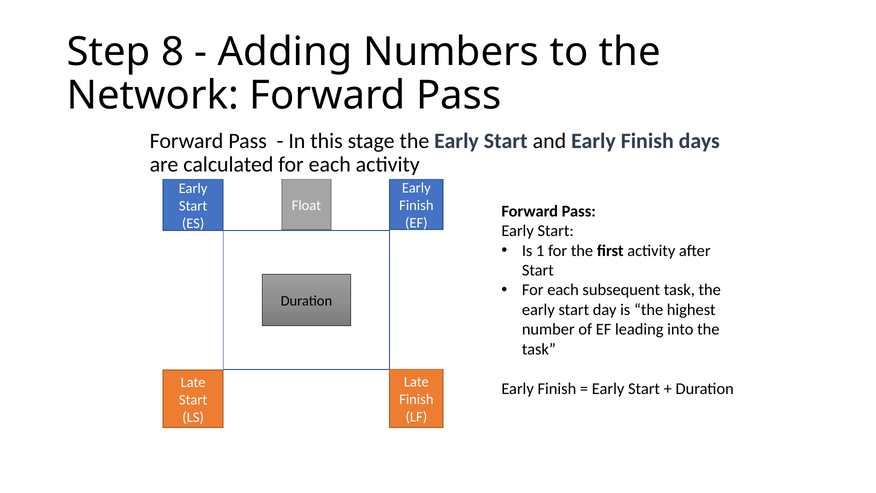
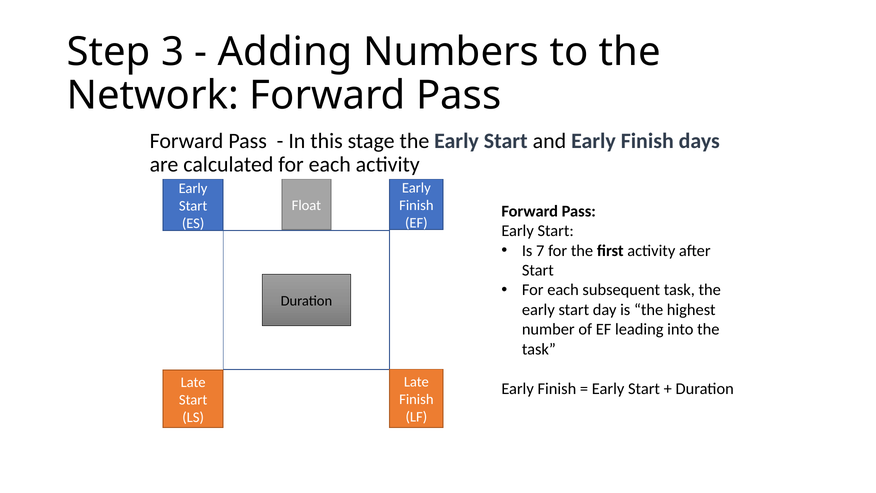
8: 8 -> 3 (173, 52)
1: 1 -> 7 (540, 250)
